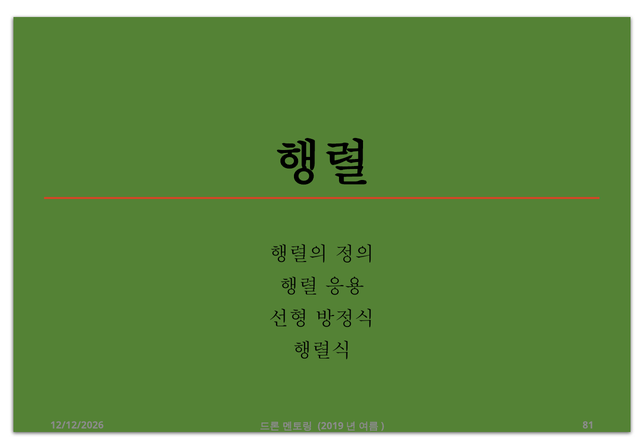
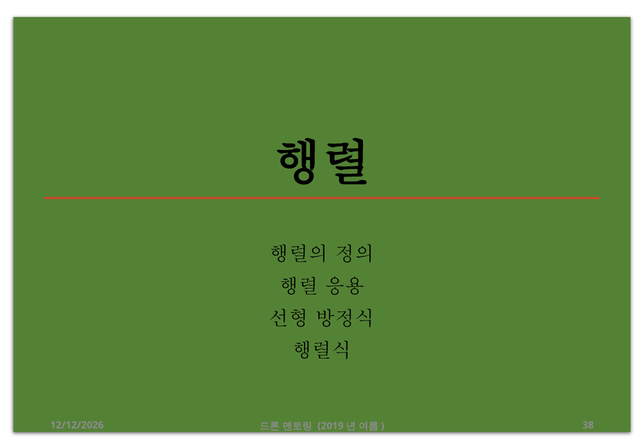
81: 81 -> 38 (588, 425)
